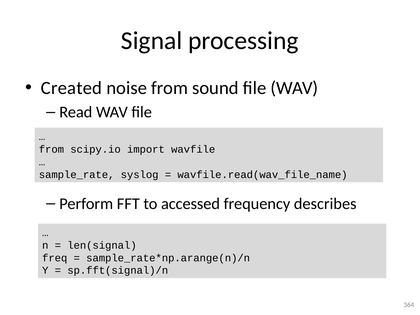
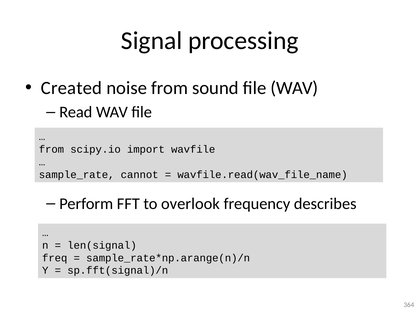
syslog: syslog -> cannot (140, 175)
accessed: accessed -> overlook (190, 204)
